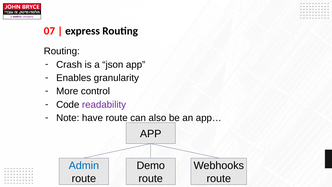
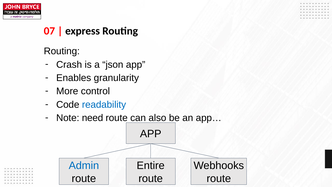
readability colour: purple -> blue (104, 104)
have: have -> need (93, 118)
Demo: Demo -> Entire (151, 165)
